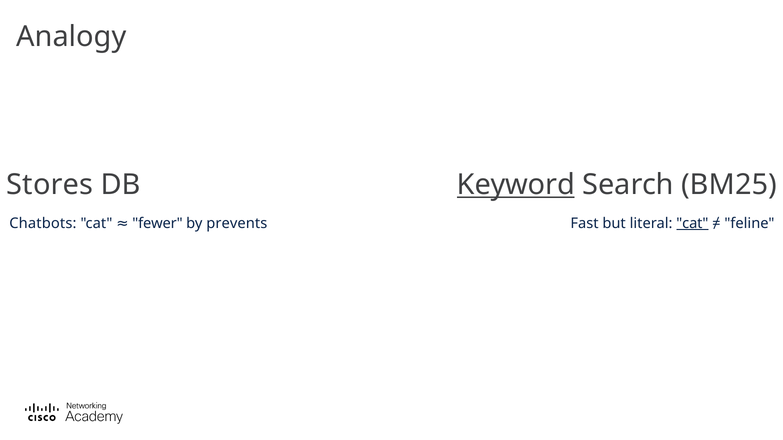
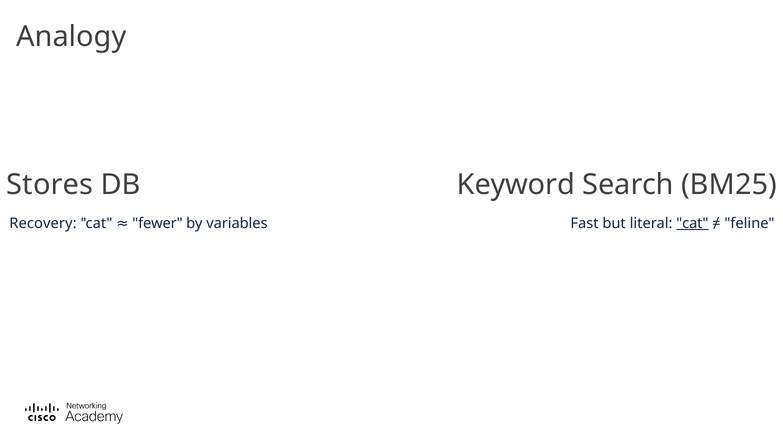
Keyword underline: present -> none (516, 185)
Chatbots: Chatbots -> Recovery (43, 224)
prevents: prevents -> variables (237, 224)
